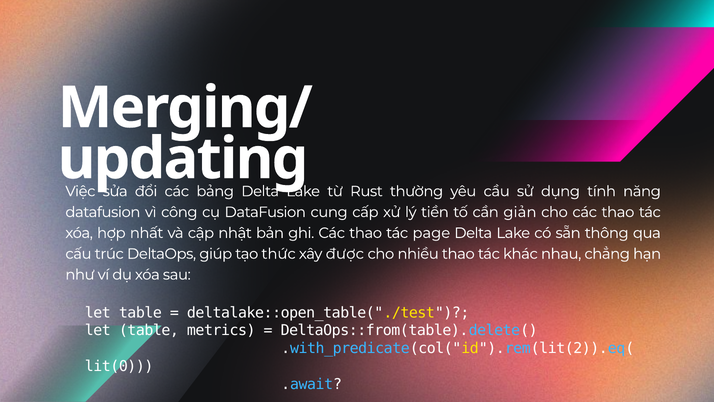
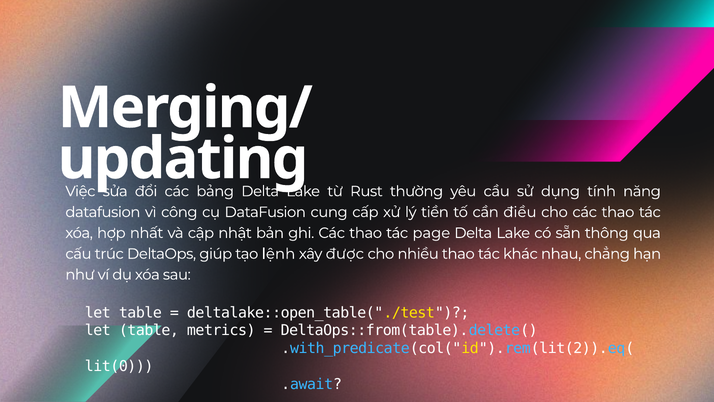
giản: giản -> điều (520, 212)
thức: thức -> lệnh (278, 254)
